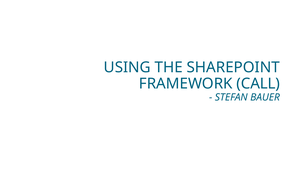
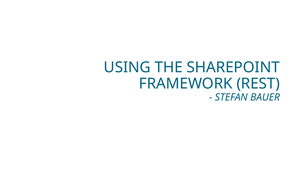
CALL: CALL -> REST (258, 84)
